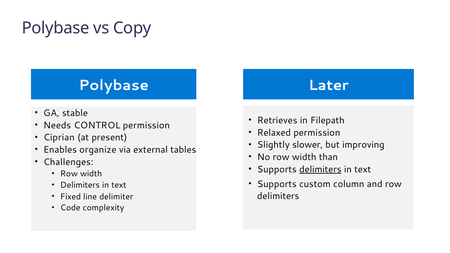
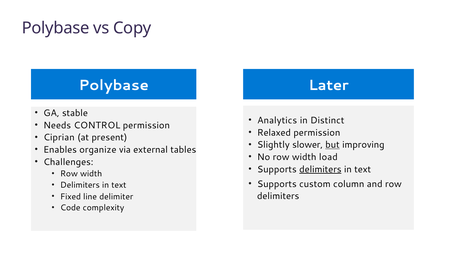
Retrieves: Retrieves -> Analytics (277, 120)
Filepath: Filepath -> Distinct (327, 120)
but underline: none -> present (332, 145)
than: than -> load (328, 157)
